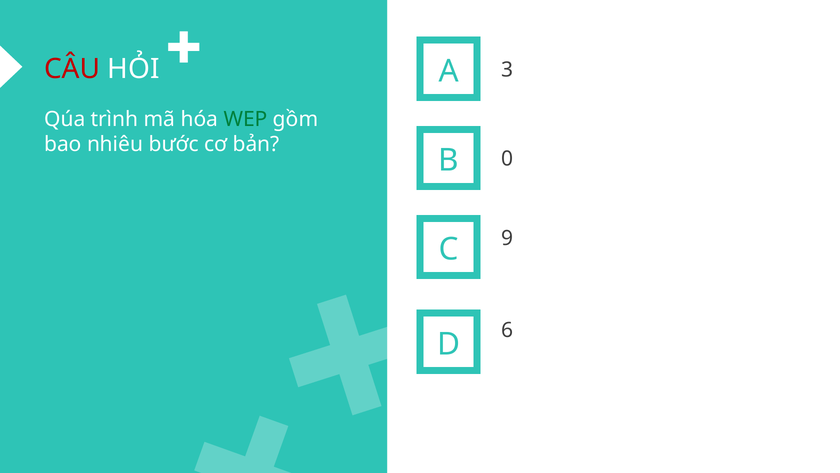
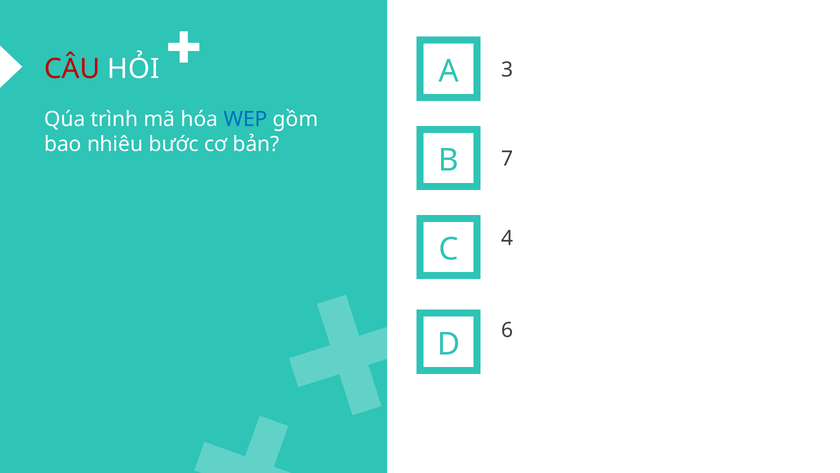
WEP colour: green -> blue (246, 119)
0: 0 -> 7 (507, 159)
9: 9 -> 4 (507, 238)
